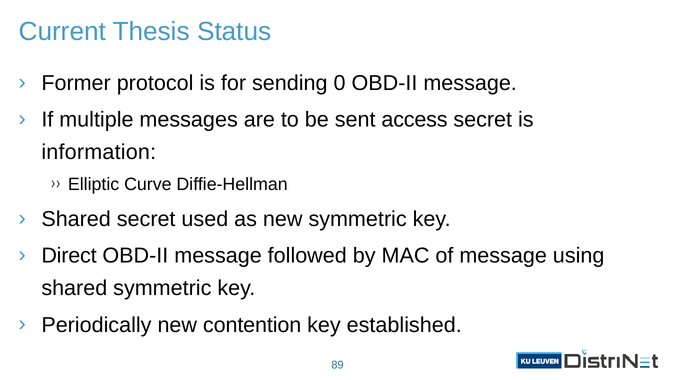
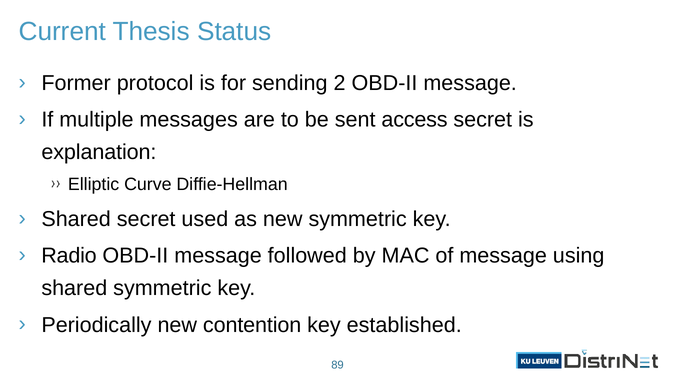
0: 0 -> 2 (340, 83)
information: information -> explanation (99, 152)
Direct: Direct -> Radio (69, 256)
